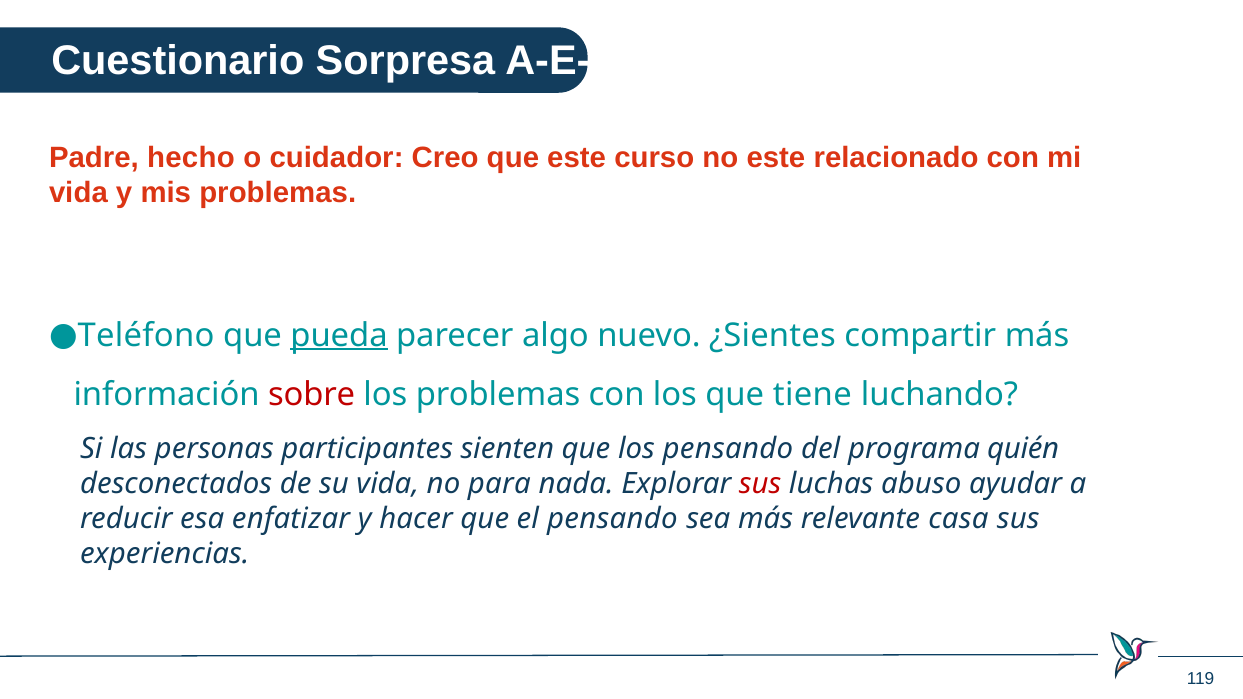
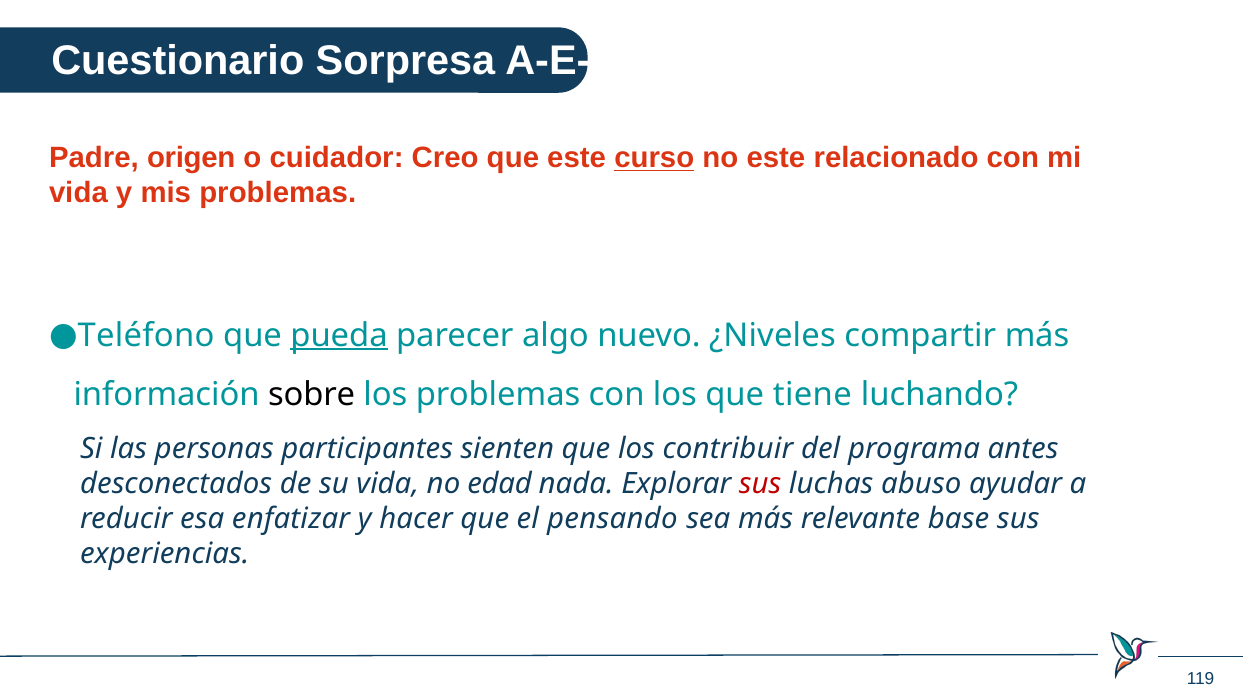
hecho: hecho -> origen (191, 158)
curso underline: none -> present (654, 158)
¿Sientes: ¿Sientes -> ¿Niveles (772, 335)
sobre colour: red -> black (312, 394)
los pensando: pensando -> contribuir (728, 449)
quién: quién -> antes (1023, 449)
para: para -> edad (500, 484)
casa: casa -> base (959, 519)
